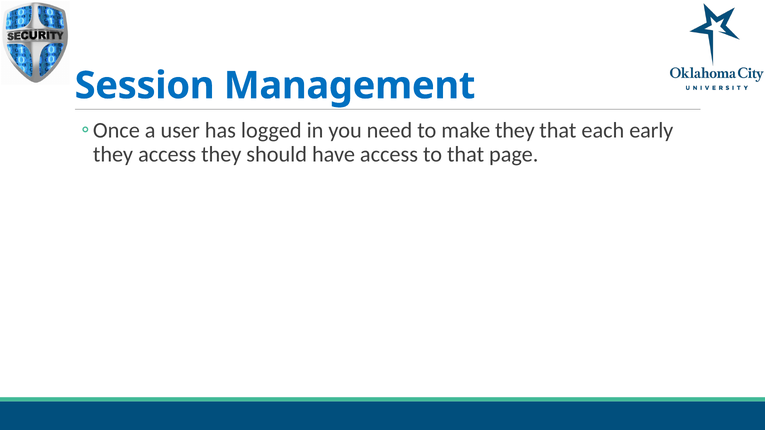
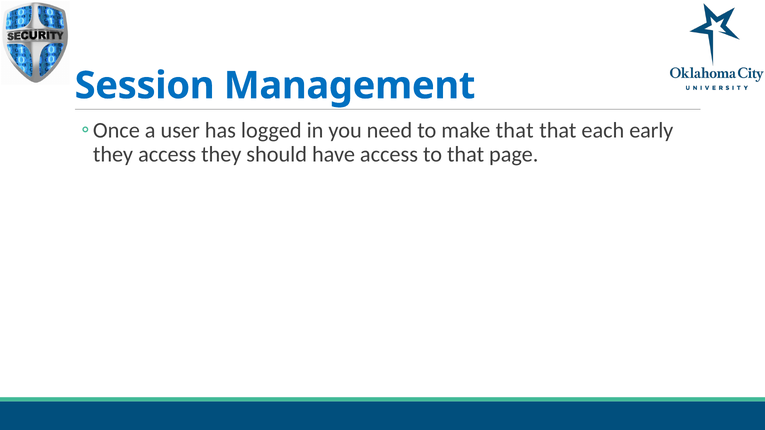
make they: they -> that (515, 131)
